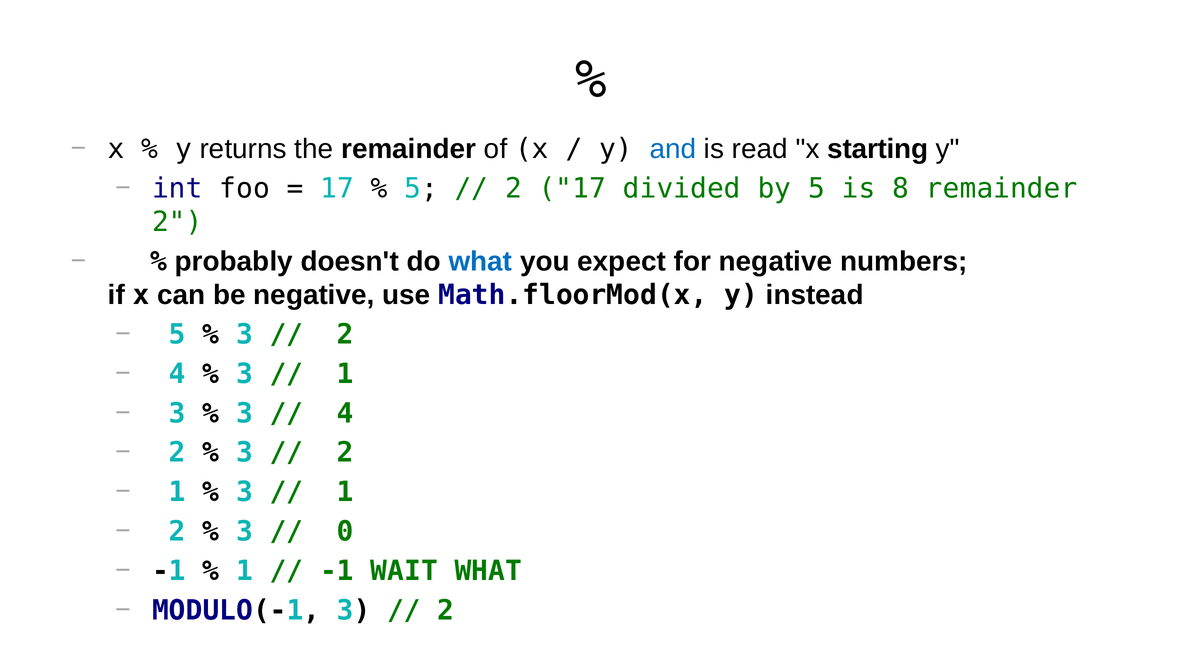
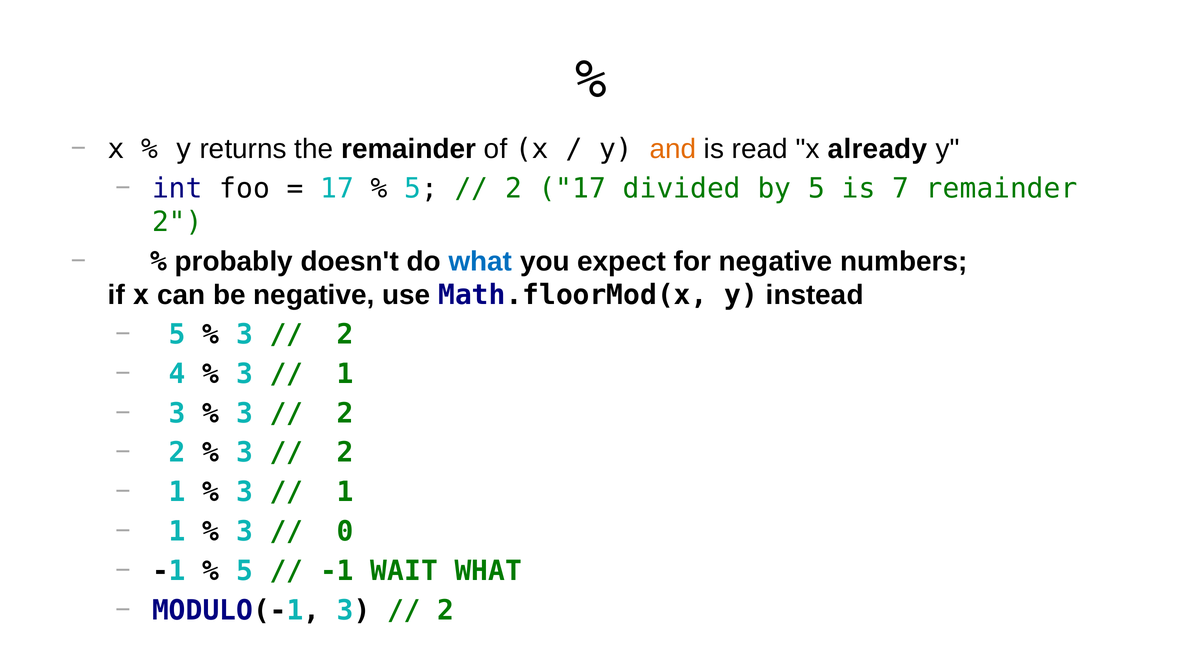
and colour: blue -> orange (673, 149)
starting: starting -> already (878, 149)
8: 8 -> 7 (901, 189)
4: 4 -> 2 (345, 413)
2: 2 -> 1 (177, 531)
1: 1 -> 5 (245, 571)
